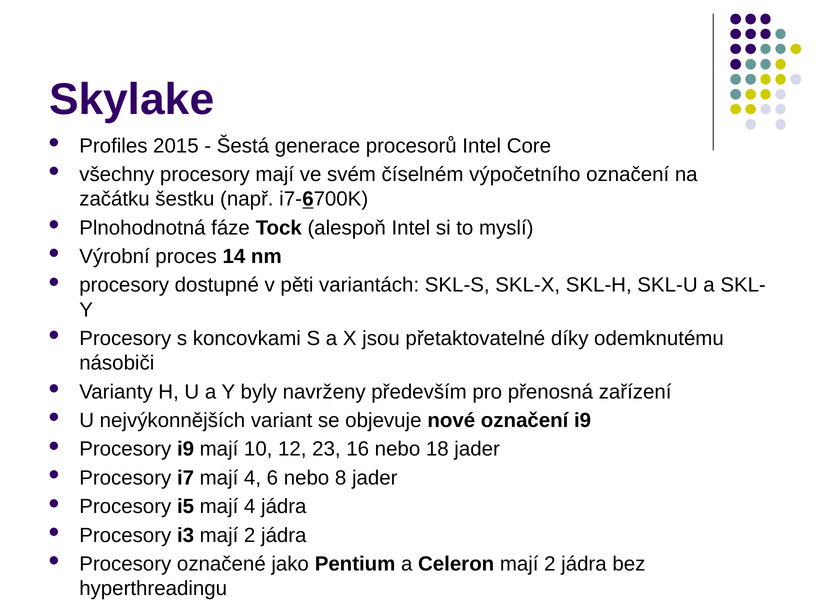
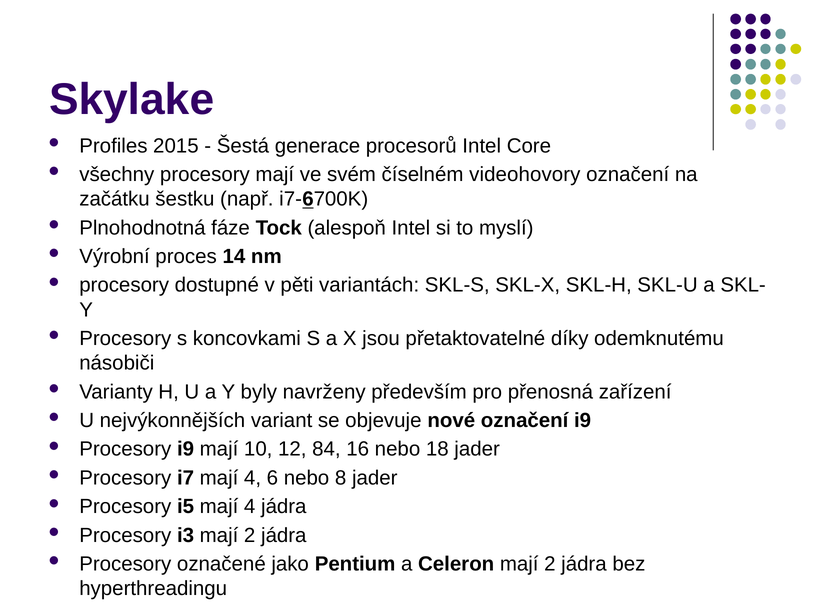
výpočetního: výpočetního -> videohovory (525, 174)
23: 23 -> 84 (326, 449)
